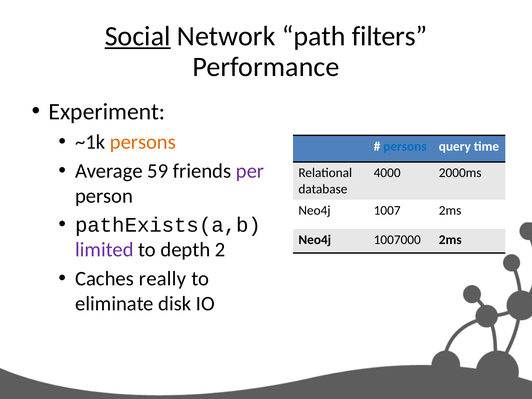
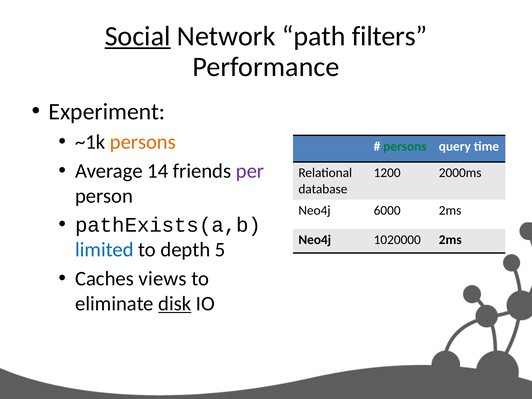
persons colour: blue -> green (405, 146)
59: 59 -> 14 (158, 171)
4000: 4000 -> 1200 (387, 173)
1007: 1007 -> 6000 (387, 211)
1007000: 1007000 -> 1020000 (397, 240)
limited colour: purple -> blue (104, 250)
2: 2 -> 5 (220, 250)
really: really -> views (163, 279)
disk underline: none -> present (175, 304)
